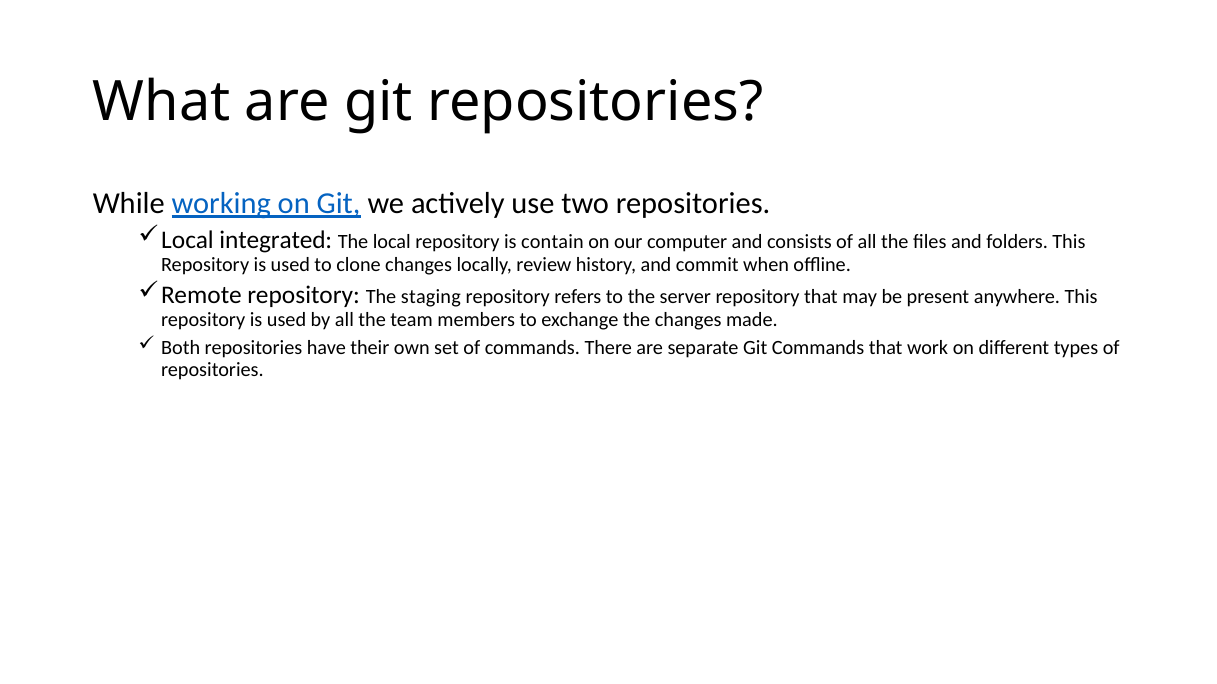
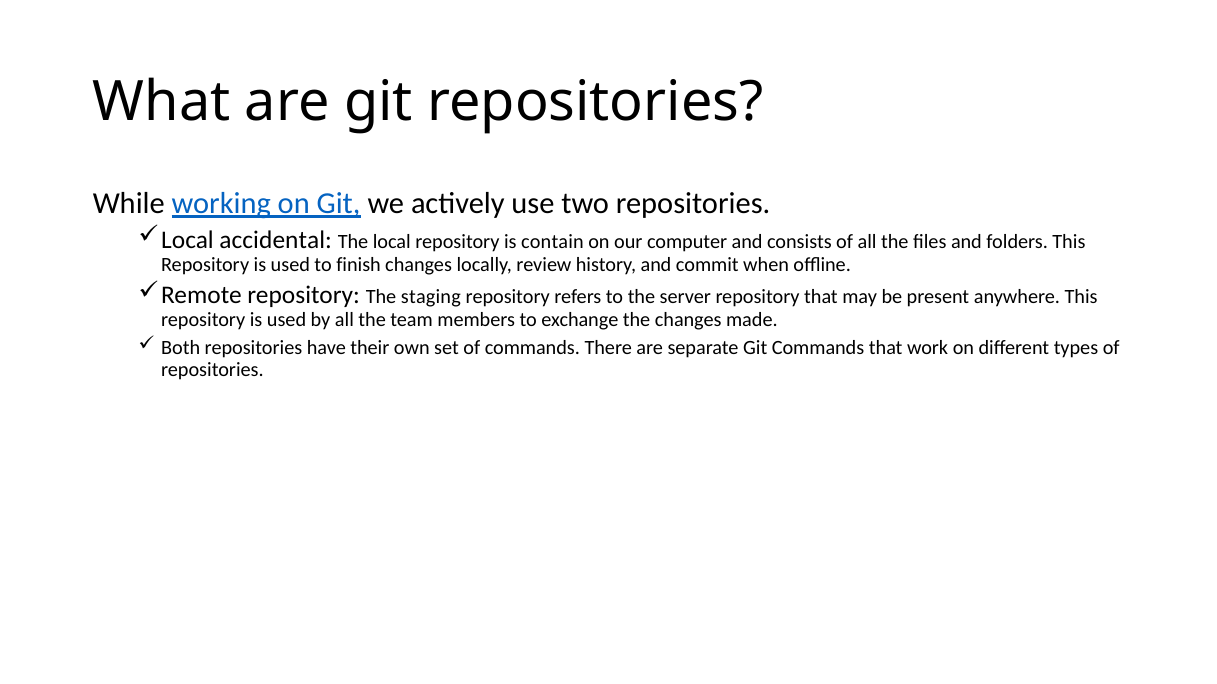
integrated: integrated -> accidental (276, 240)
clone: clone -> finish (359, 265)
